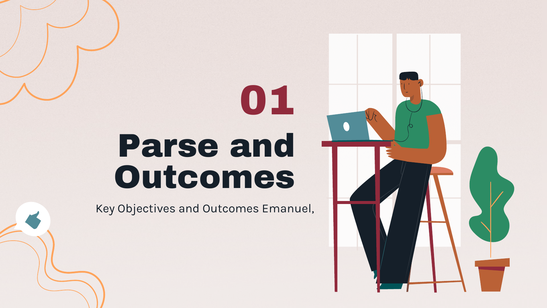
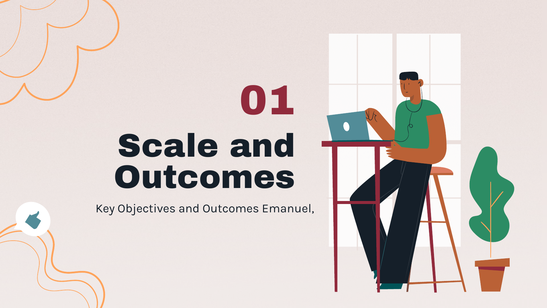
Parse: Parse -> Scale (168, 146)
